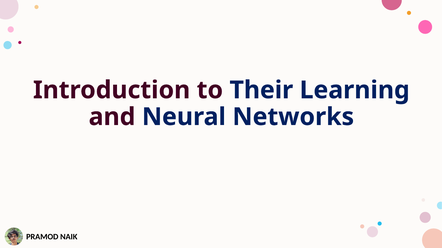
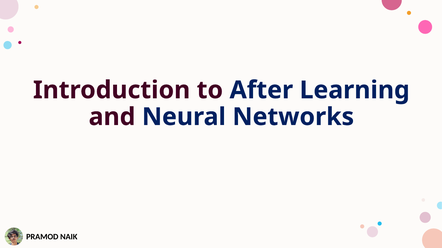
Their: Their -> After (261, 90)
